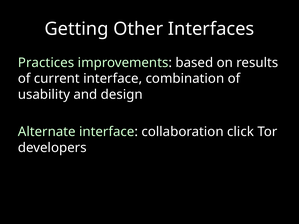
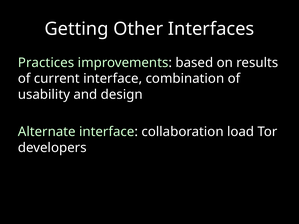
click: click -> load (241, 132)
